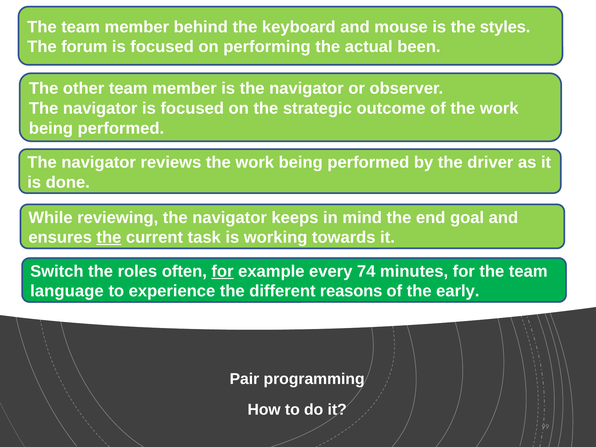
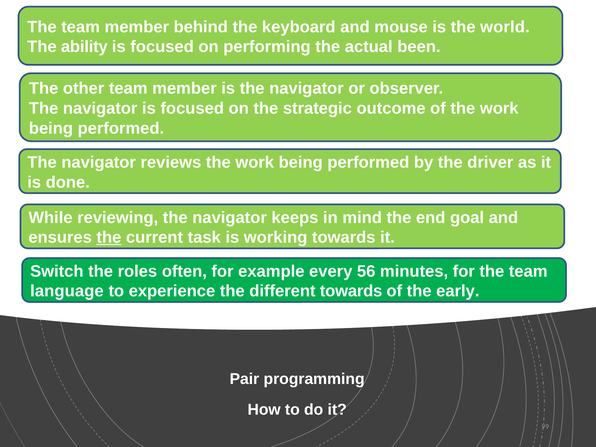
styles: styles -> world (505, 27)
forum: forum -> ability (84, 47)
for underline: present -> none (222, 271)
74: 74 -> 56 (366, 271)
different reasons: reasons -> towards (351, 291)
